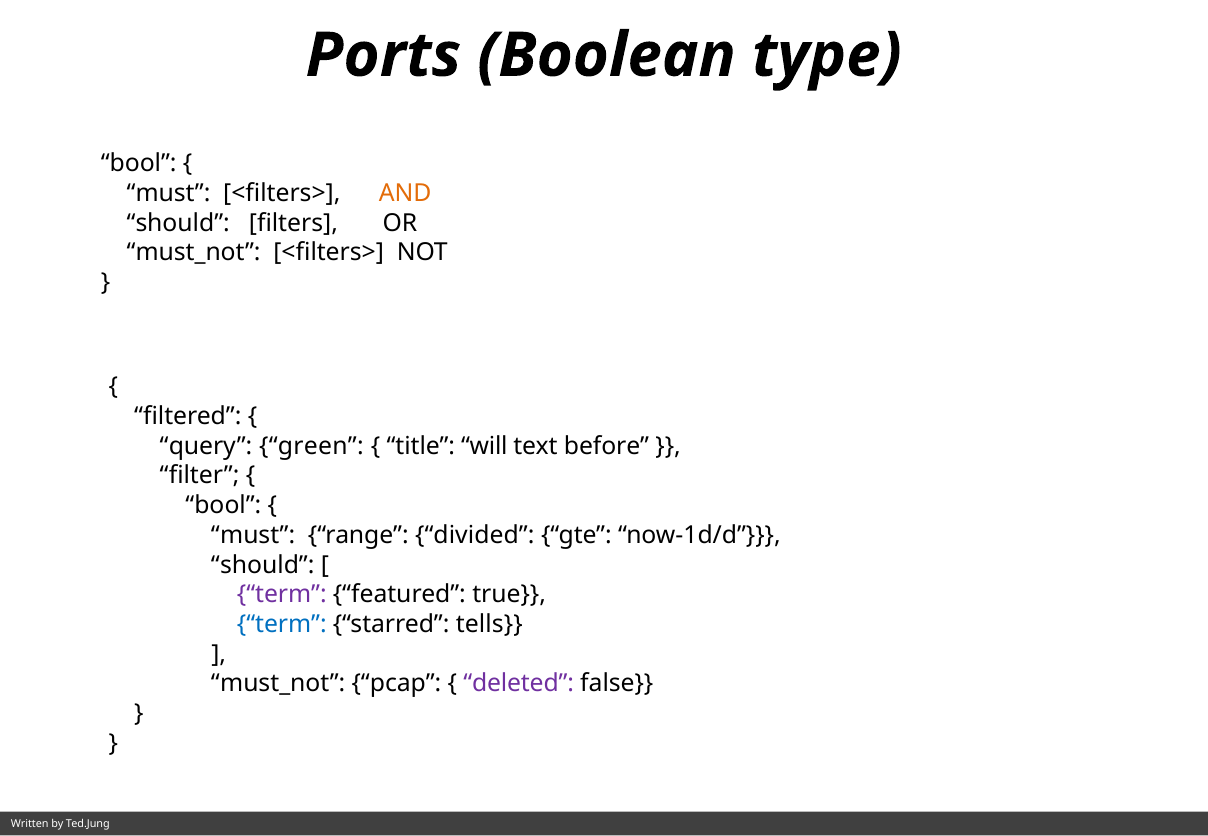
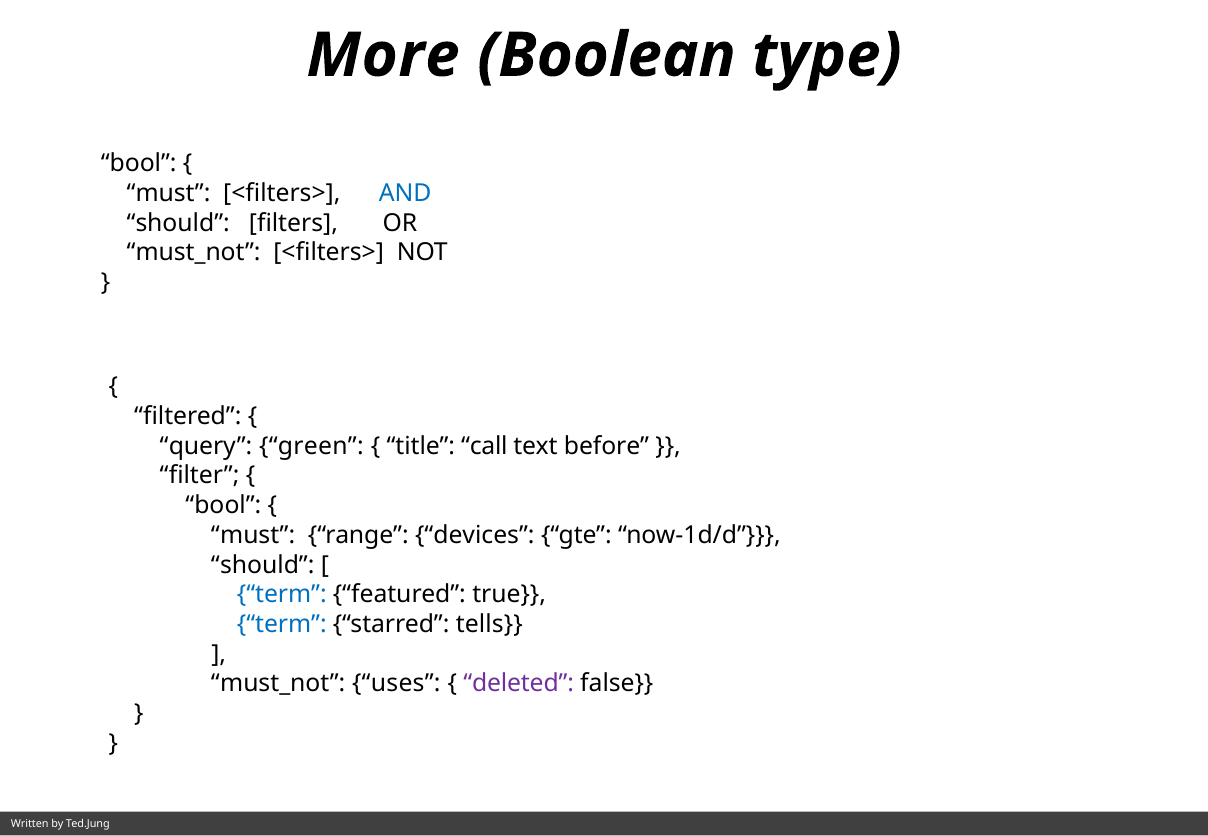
Ports: Ports -> More (383, 55)
AND colour: orange -> blue (405, 193)
will: will -> call (484, 446)
divided: divided -> devices (475, 535)
term colour: purple -> blue (282, 595)
pcap: pcap -> uses (396, 684)
